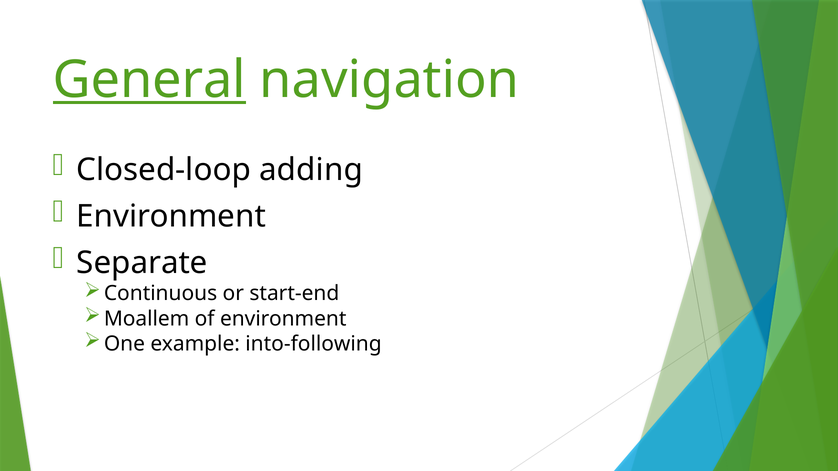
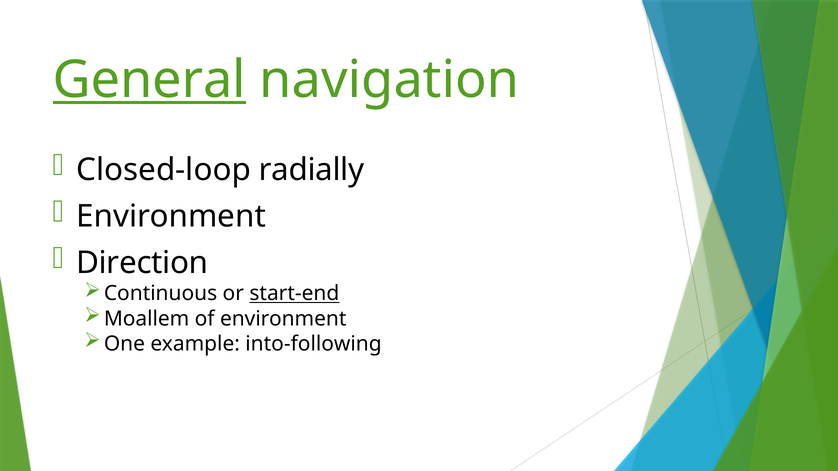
adding: adding -> radially (311, 170)
Separate: Separate -> Direction (142, 263)
start-end underline: none -> present (294, 294)
